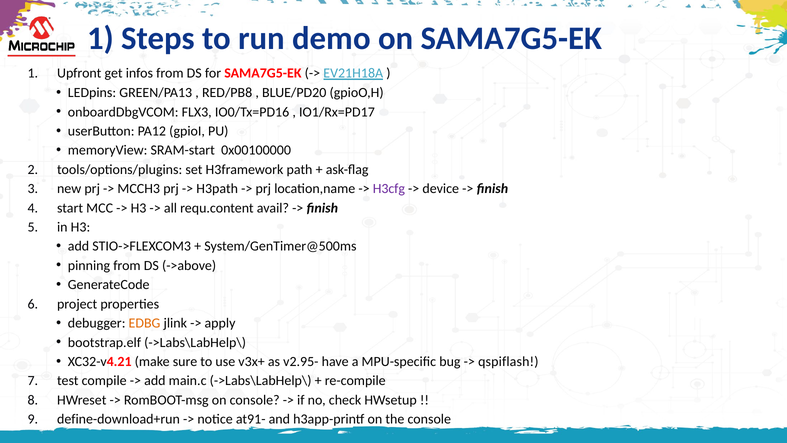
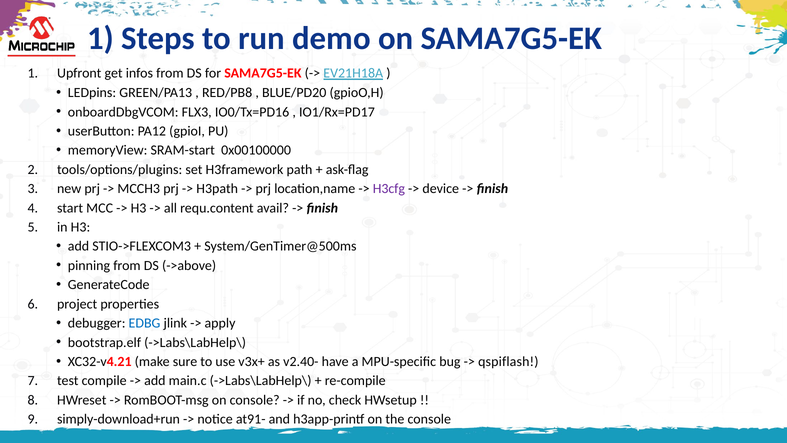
EDBG colour: orange -> blue (145, 323)
v2.95-: v2.95- -> v2.40- (301, 361)
define-download+run: define-download+run -> simply-download+run (118, 419)
